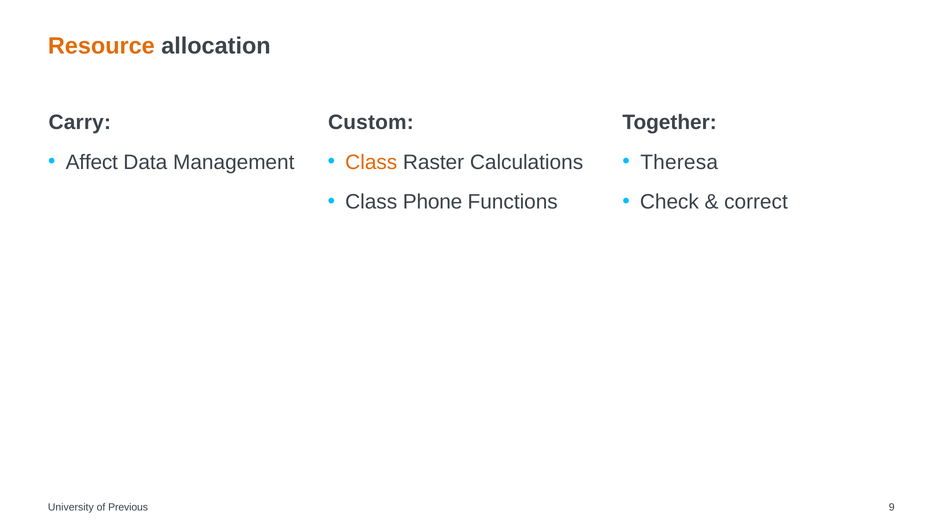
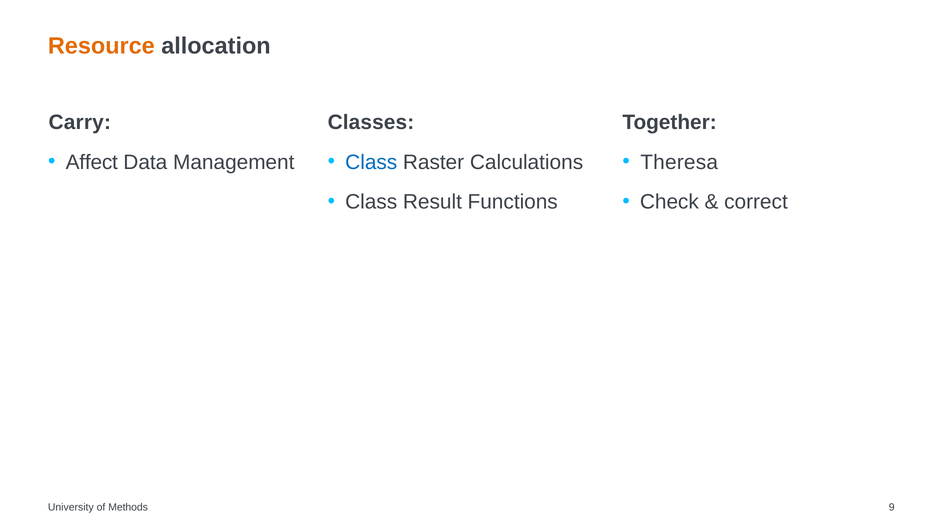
Custom: Custom -> Classes (371, 122)
Class colour: orange -> blue (371, 162)
Phone: Phone -> Result (432, 202)
Previous: Previous -> Methods (128, 508)
